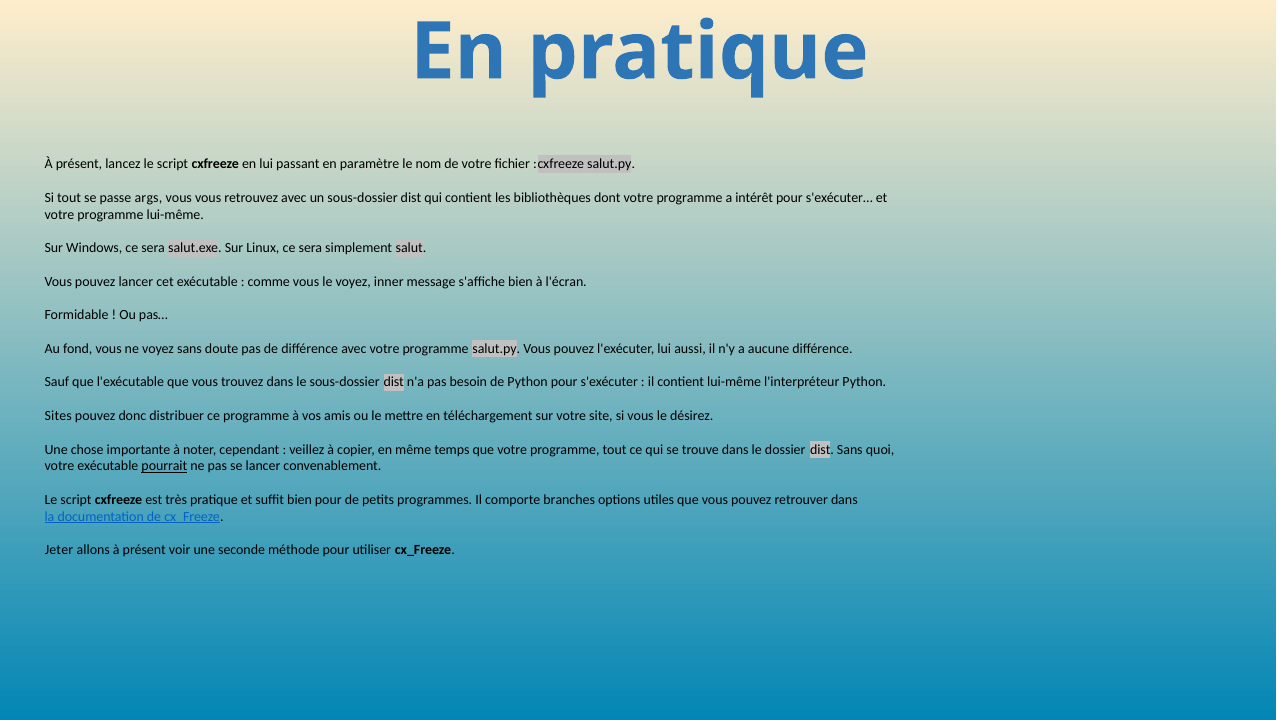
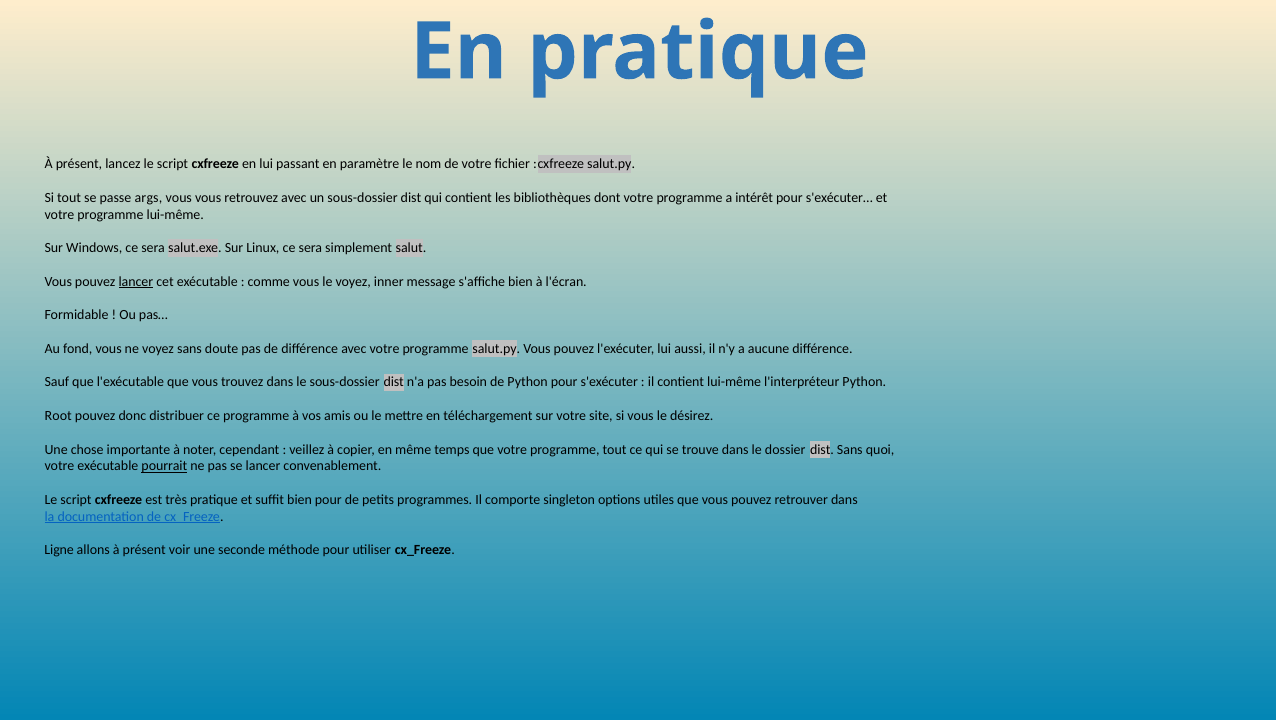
lancer underline: none -> present (136, 281)
Sites: Sites -> Root (58, 416)
branches: branches -> singleton (569, 499)
Jeter: Jeter -> Ligne (59, 550)
